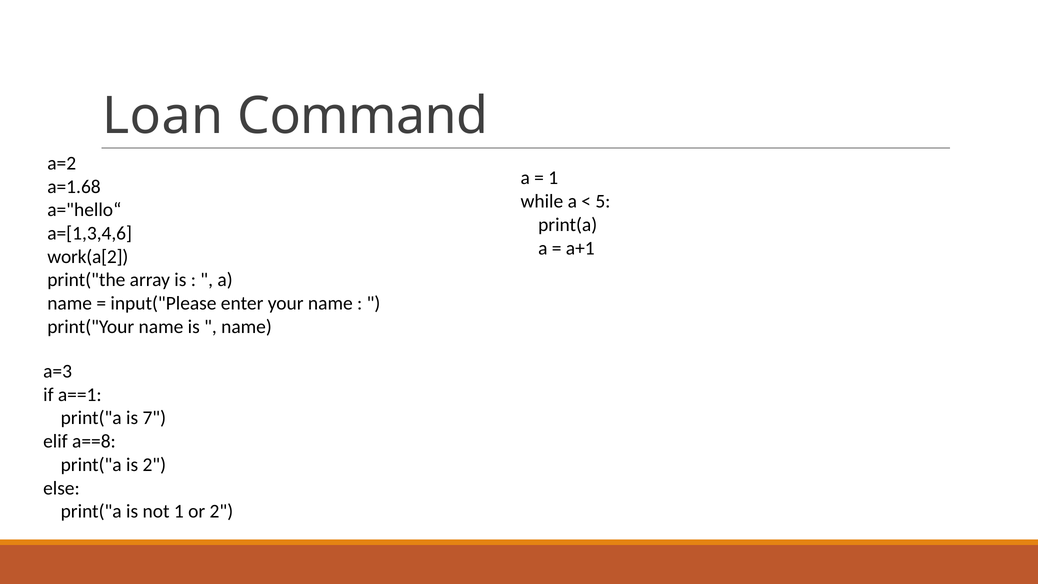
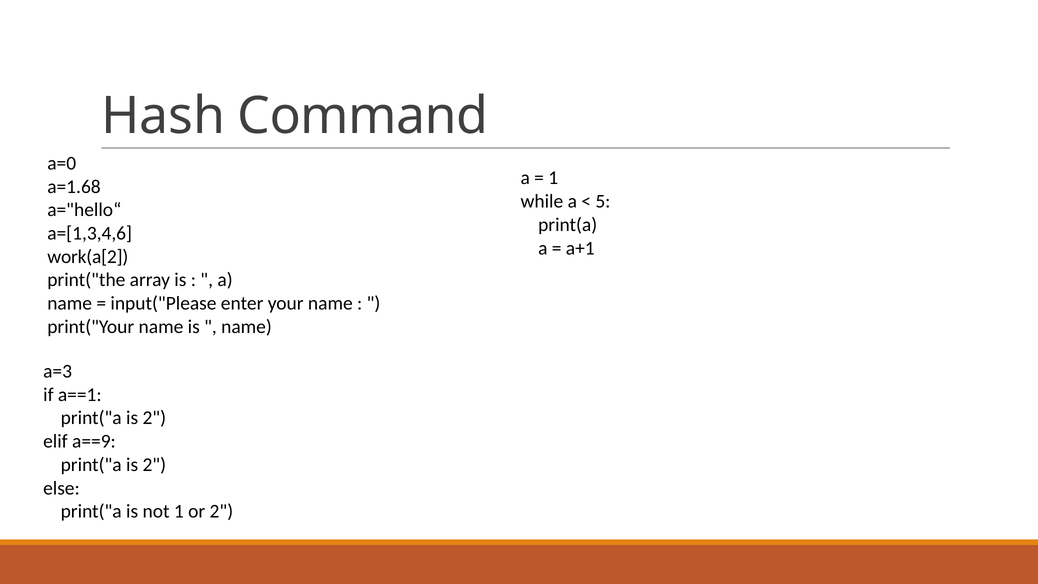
Loan: Loan -> Hash (163, 116)
a=2: a=2 -> a=0 (62, 163)
7: 7 -> 2 (154, 418)
a==8: a==8 -> a==9 (94, 441)
